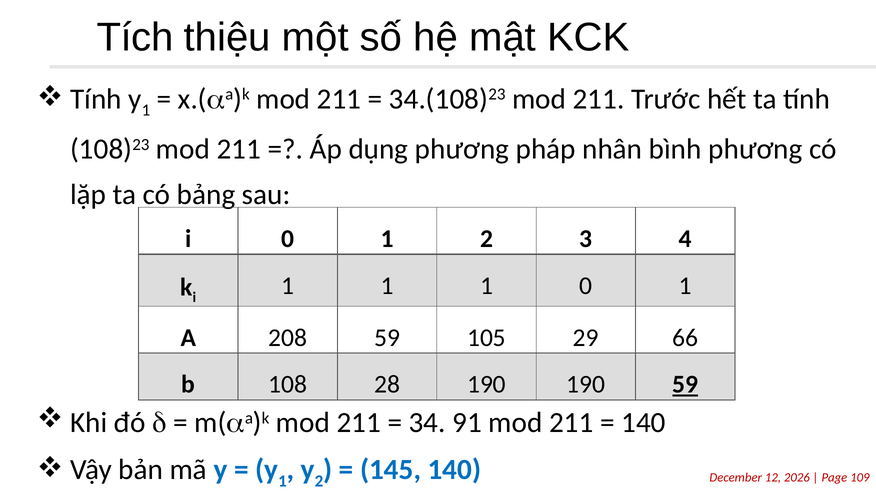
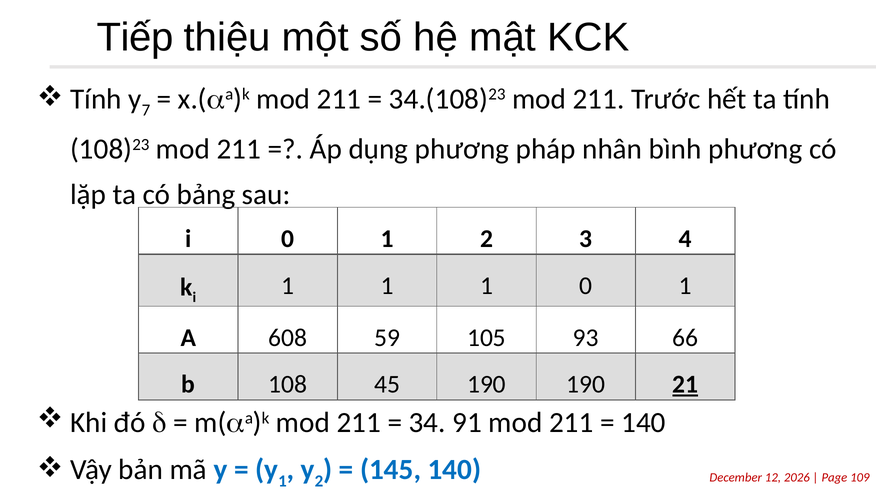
Tích: Tích -> Tiếp (135, 37)
1: 1 -> 7 (146, 110)
208: 208 -> 608 (288, 337)
29: 29 -> 93 (586, 337)
28: 28 -> 45 (387, 384)
190 59: 59 -> 21 (685, 384)
